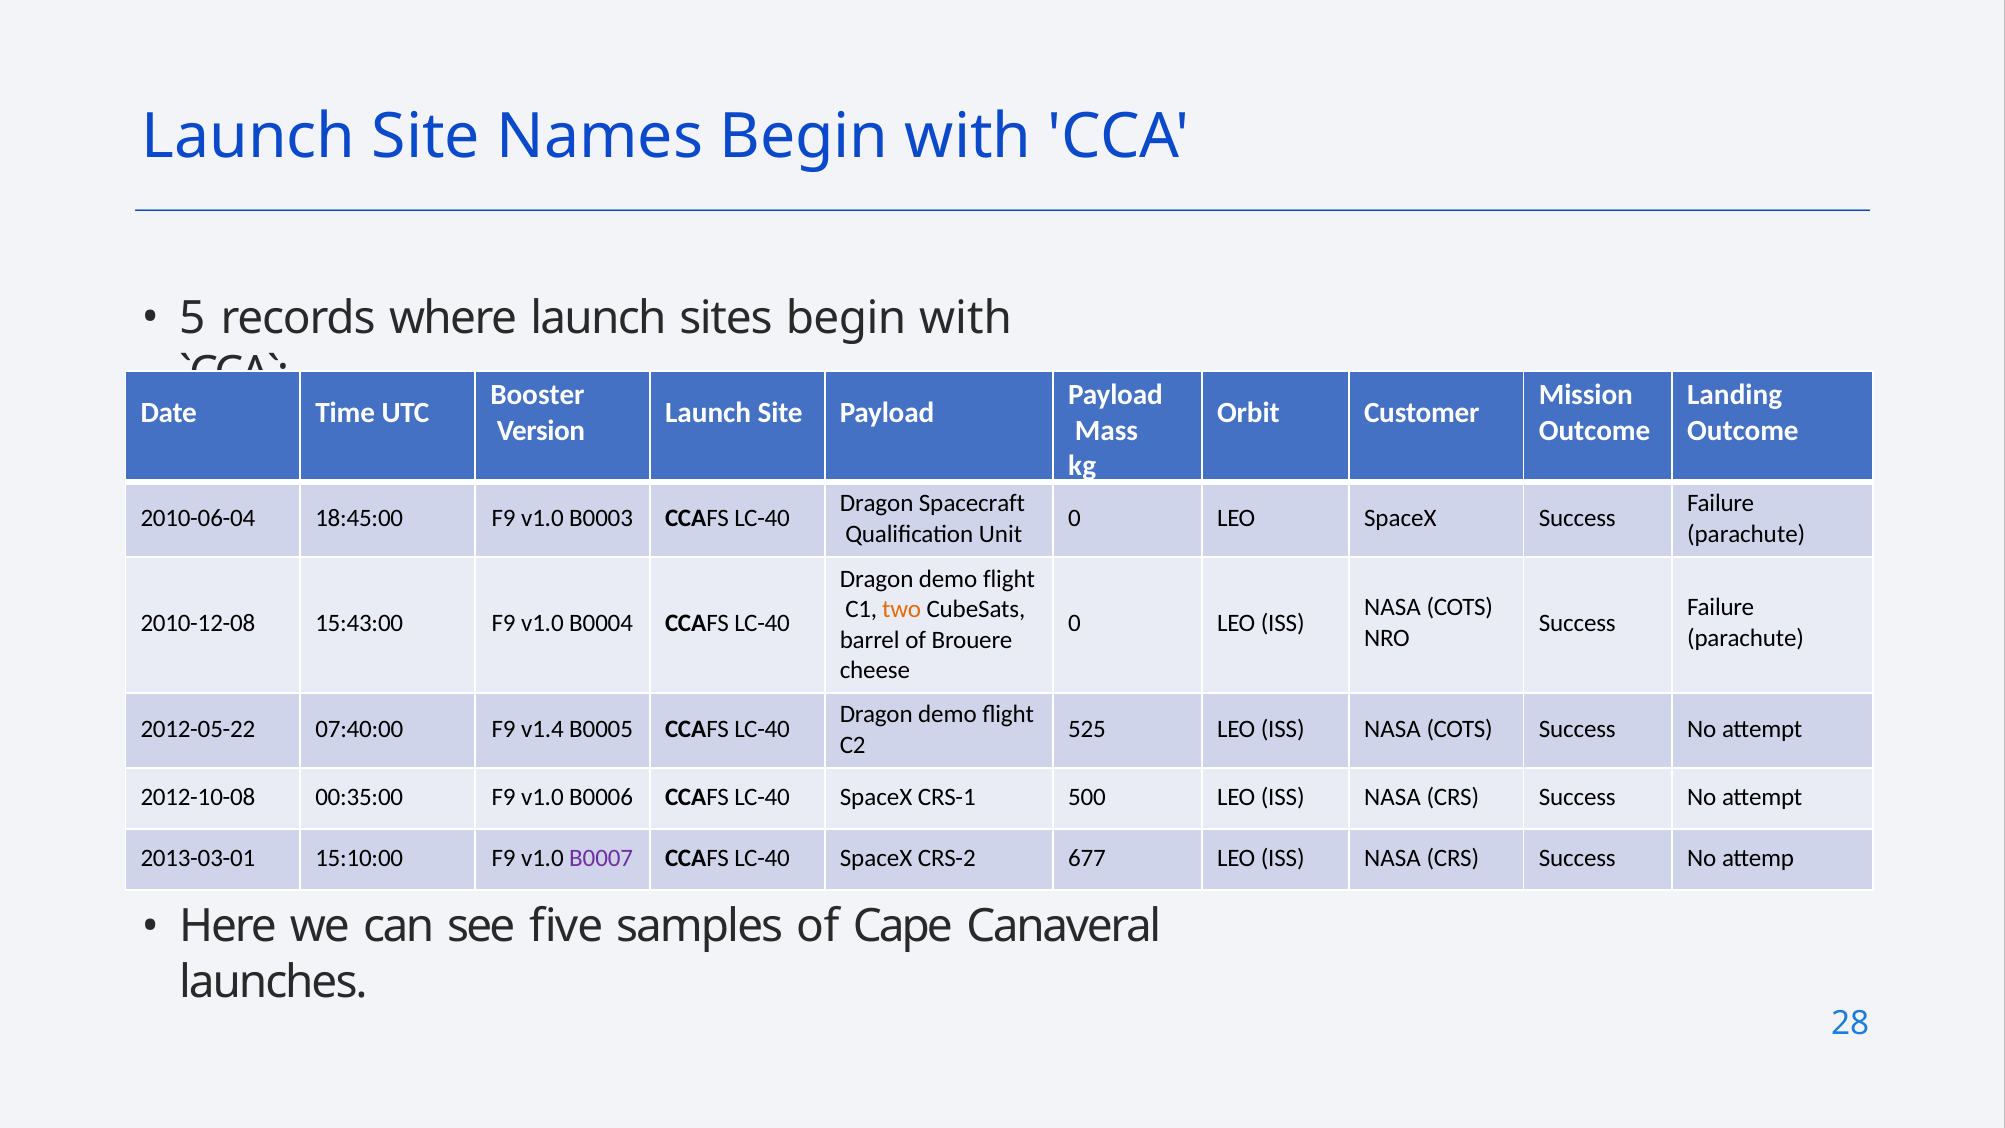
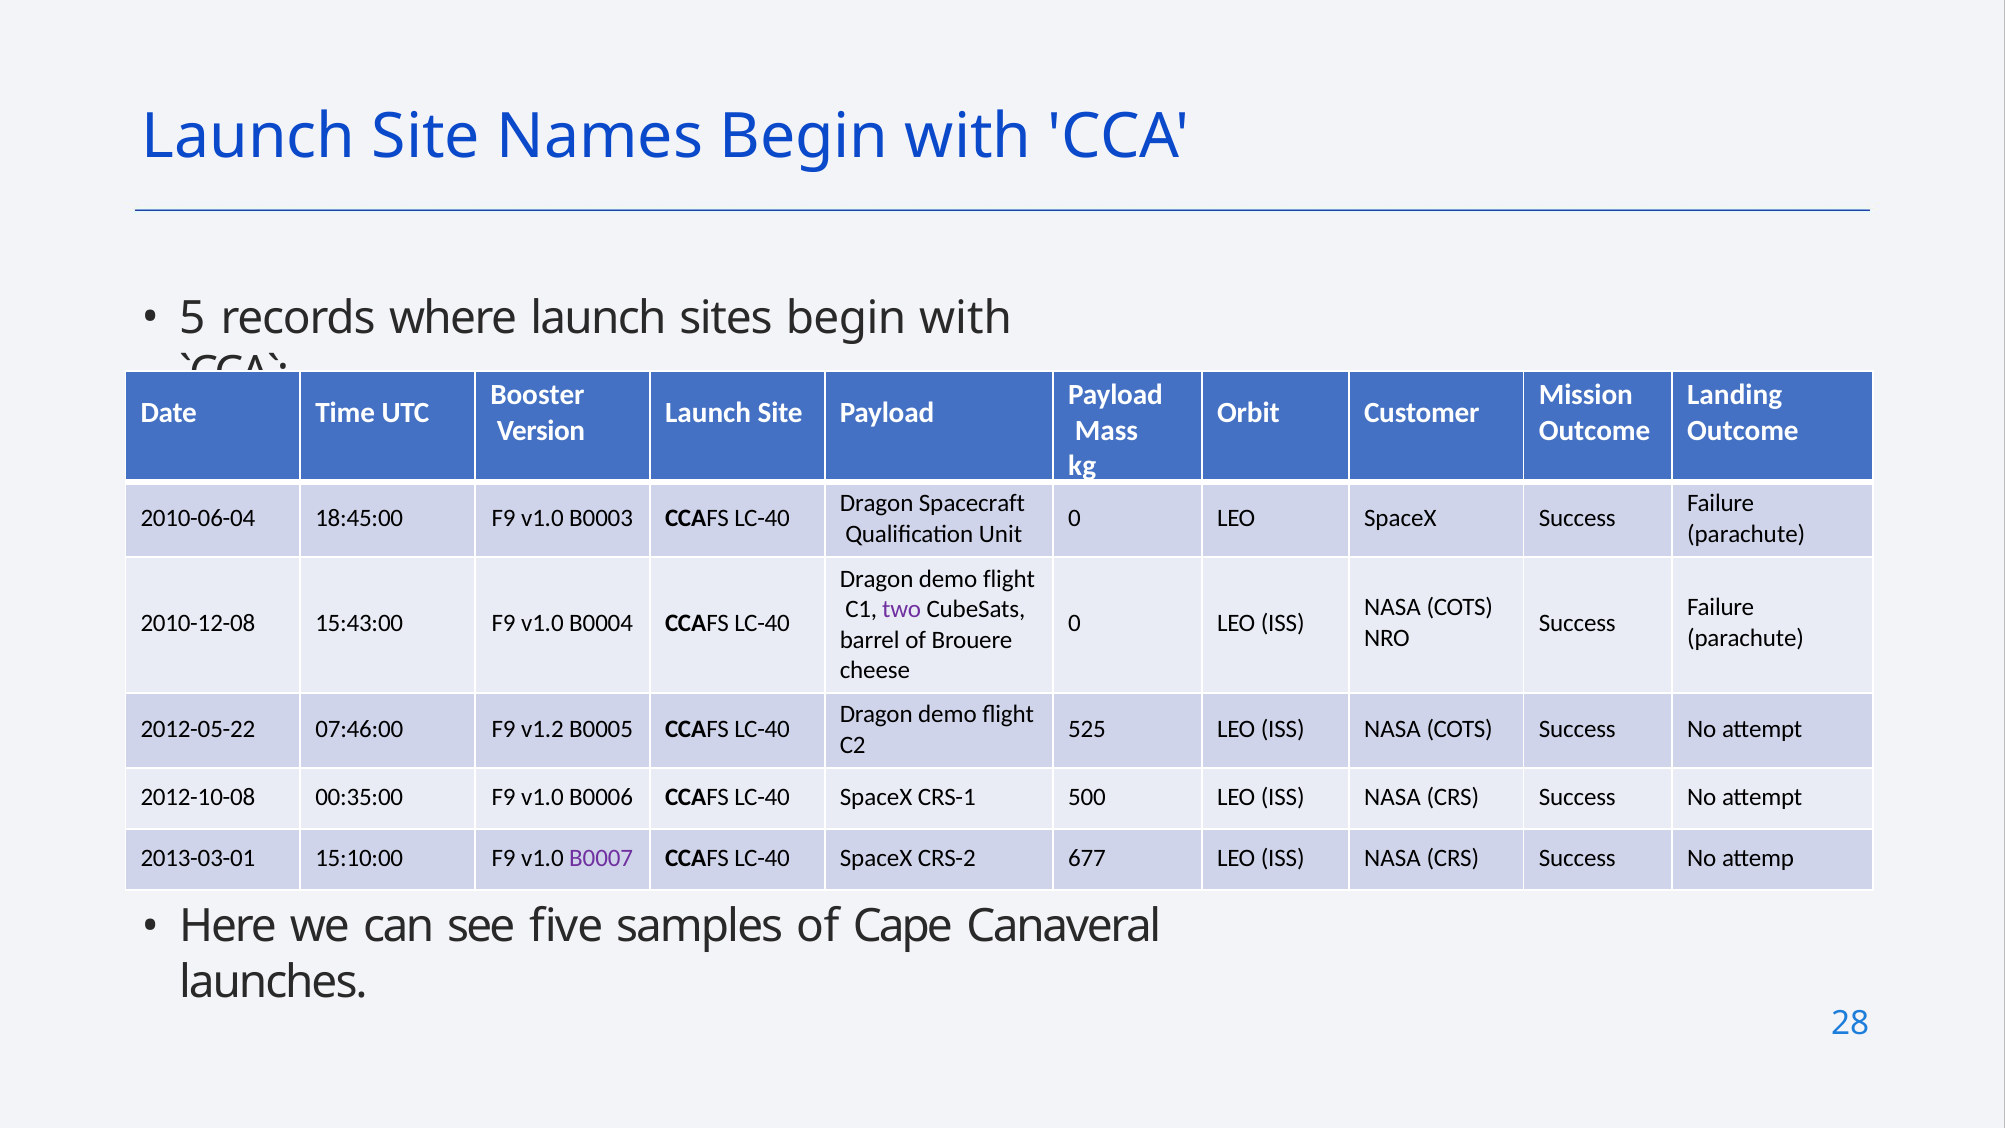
two colour: orange -> purple (902, 609)
07:40:00: 07:40:00 -> 07:46:00 (359, 729)
v1.4: v1.4 -> v1.2 (542, 729)
